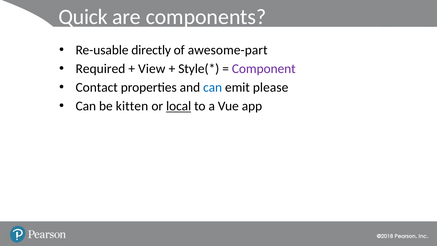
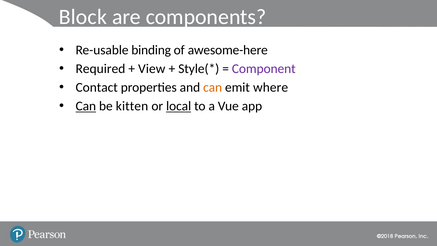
Quick: Quick -> Block (83, 17)
directly: directly -> binding (151, 50)
awesome-part: awesome-part -> awesome-here (228, 50)
can colour: blue -> orange (213, 87)
please: please -> where (271, 87)
Can underline: none -> present (86, 106)
